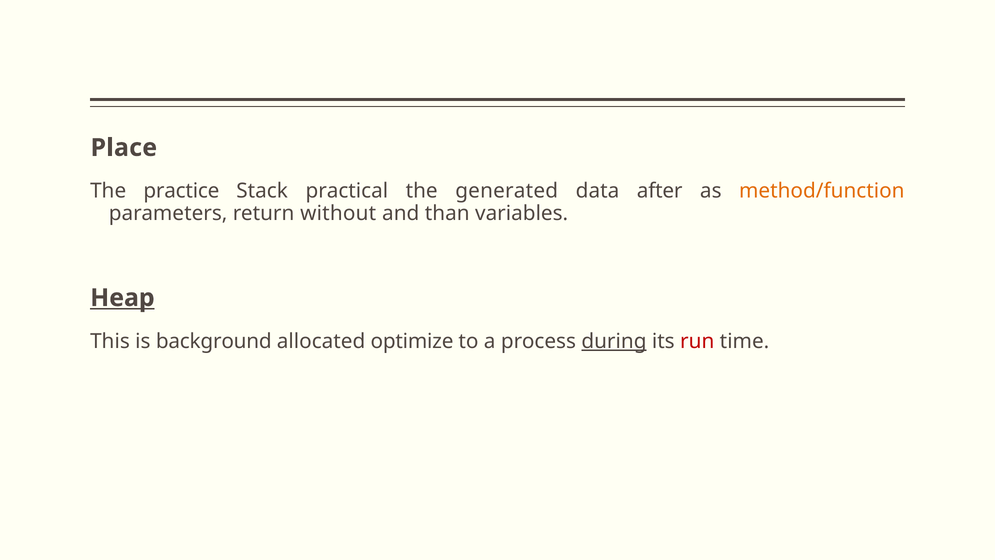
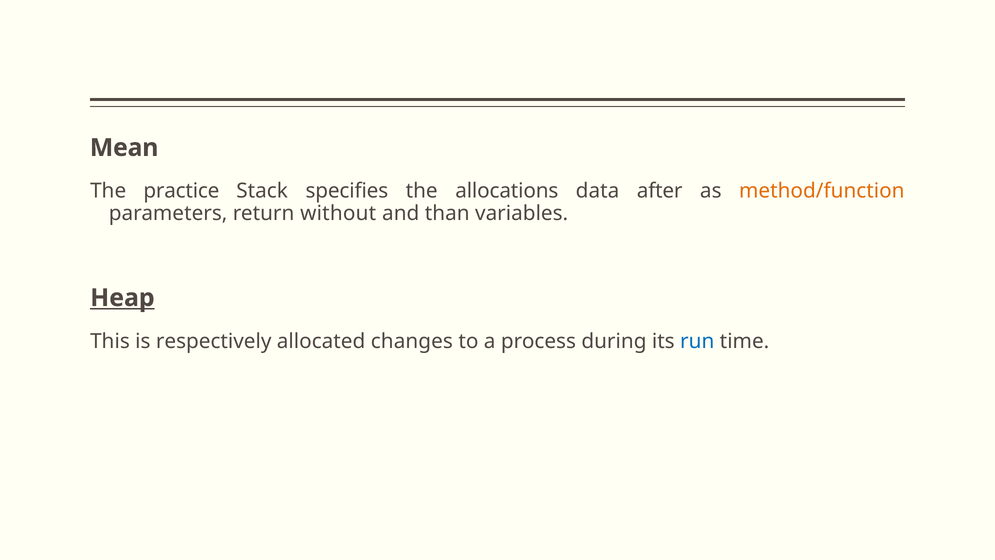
Place: Place -> Mean (124, 148)
practical: practical -> specifies (347, 191)
generated: generated -> allocations (507, 191)
background: background -> respectively (214, 341)
optimize: optimize -> changes (412, 341)
during underline: present -> none (614, 341)
run colour: red -> blue (697, 341)
